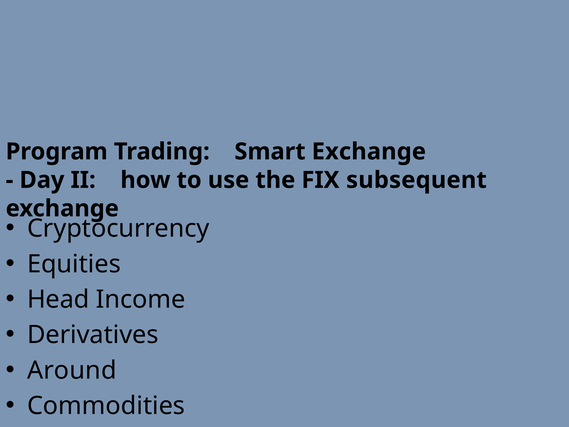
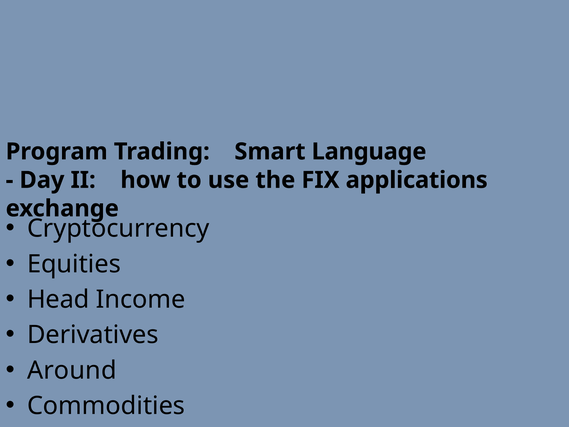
Smart Exchange: Exchange -> Language (369, 151)
subsequent: subsequent -> applications (417, 180)
